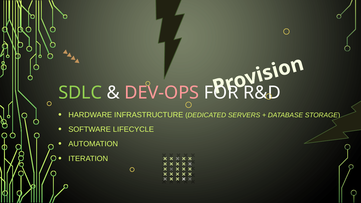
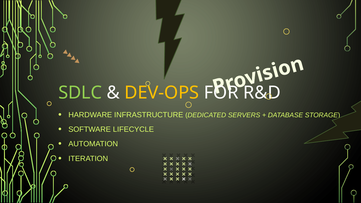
DEV-OPS colour: pink -> yellow (162, 93)
